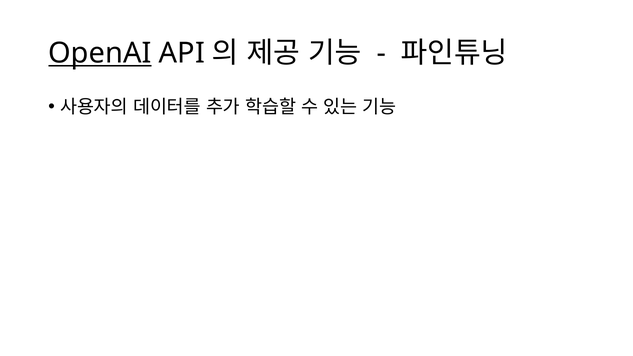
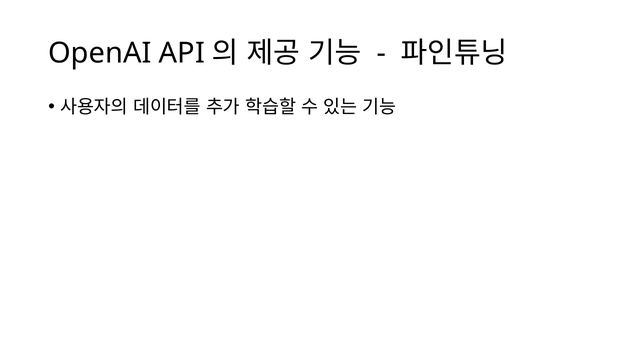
OpenAI underline: present -> none (100, 53)
